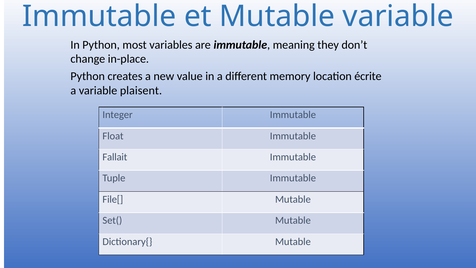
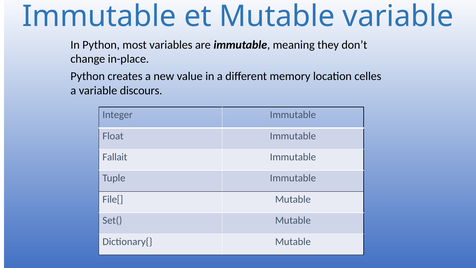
écrite: écrite -> celles (368, 76)
plaisent: plaisent -> discours (141, 91)
